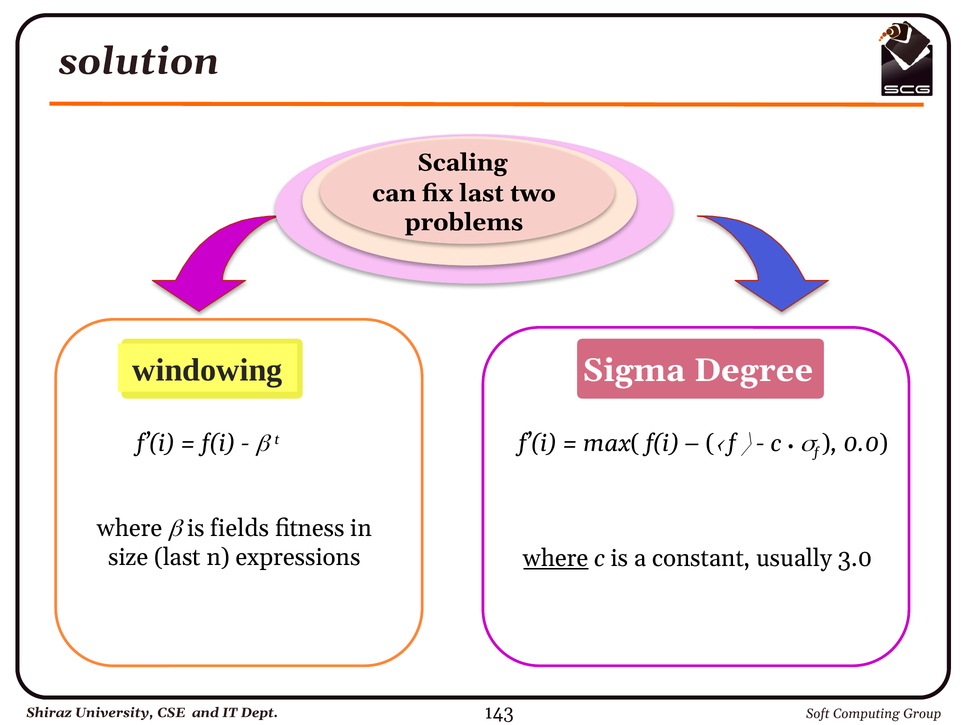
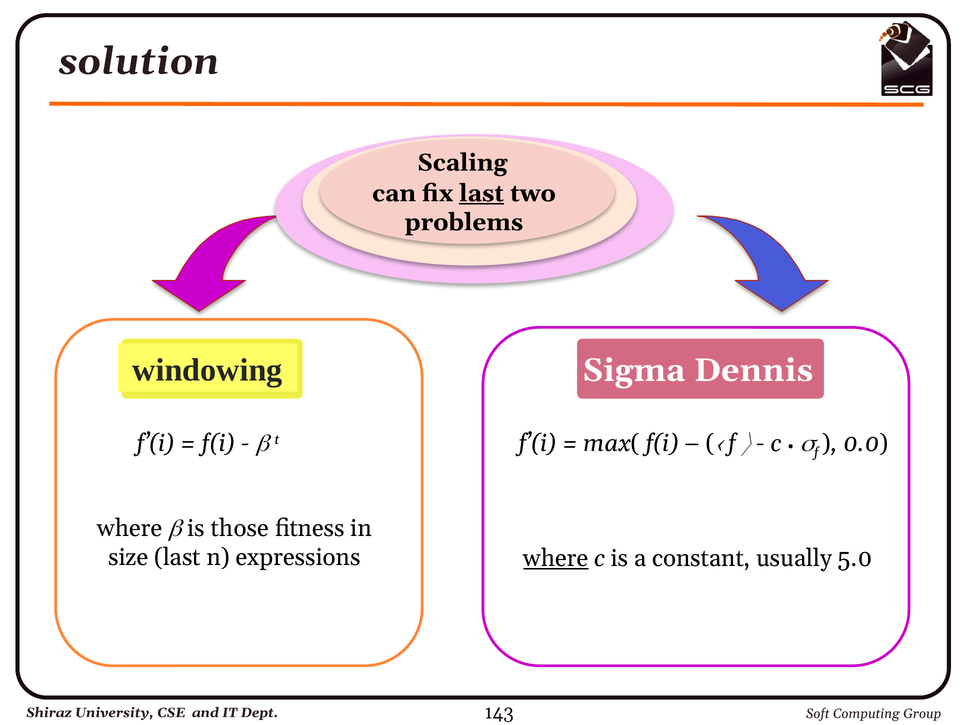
last underline: none -> present (482, 193)
Degree: Degree -> Dennis (753, 370)
fields: fields -> those (240, 528)
3.0: 3.0 -> 5.0 (855, 558)
